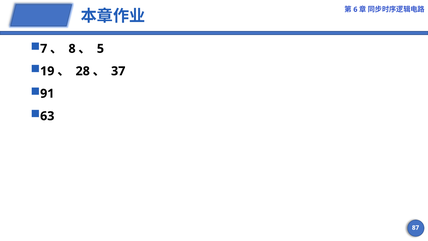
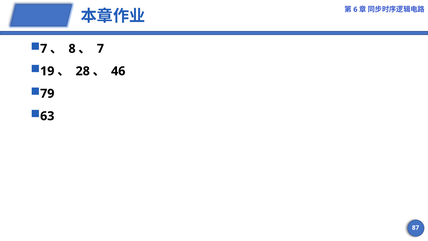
5: 5 -> 7 (100, 49)
37: 37 -> 46 (118, 71)
91: 91 -> 79 (47, 94)
